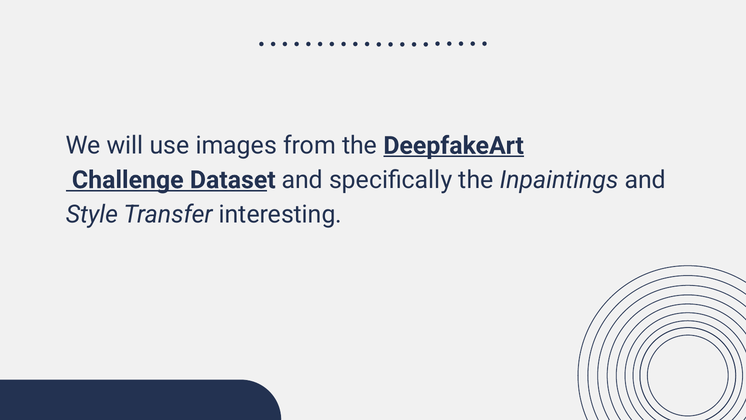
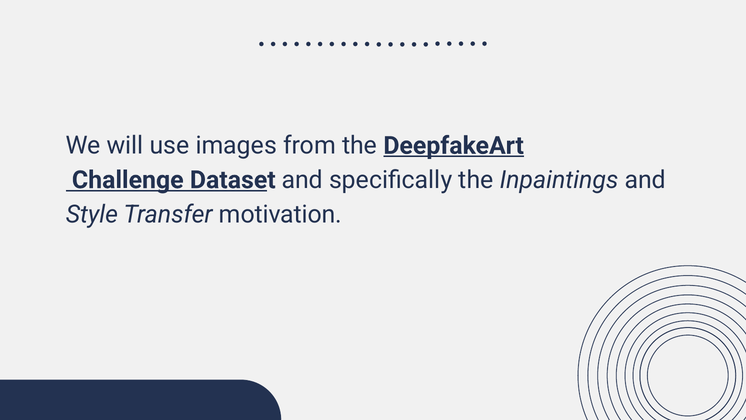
interesting: interesting -> motivation (280, 214)
